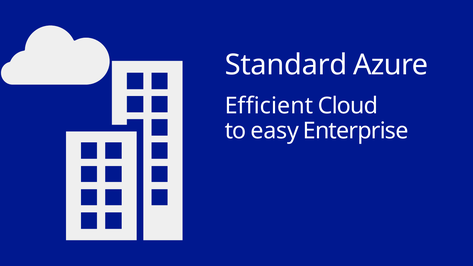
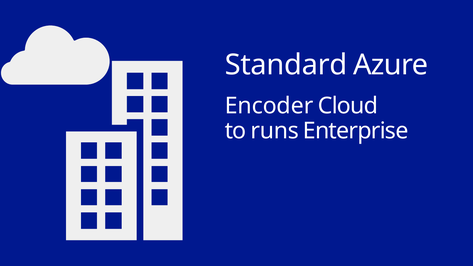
Efficient: Efficient -> Encoder (269, 106)
easy: easy -> runs (275, 131)
